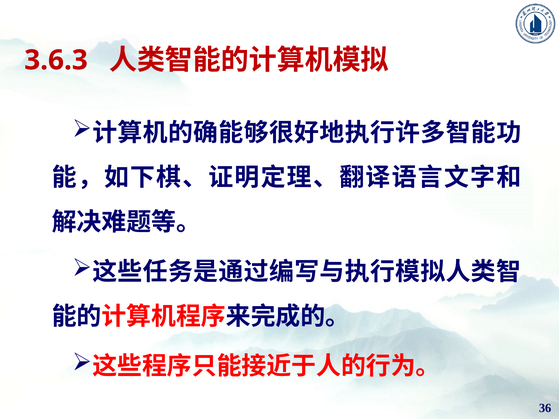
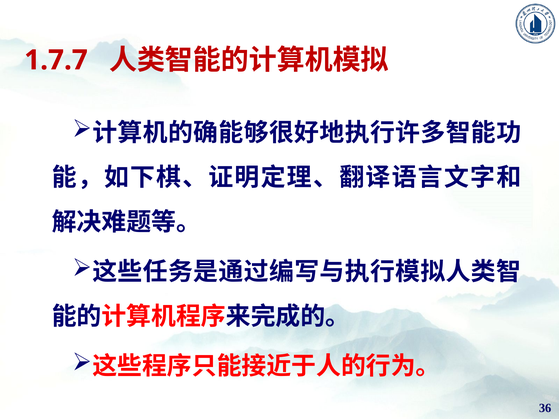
3.6.3: 3.6.3 -> 1.7.7 (56, 60)
